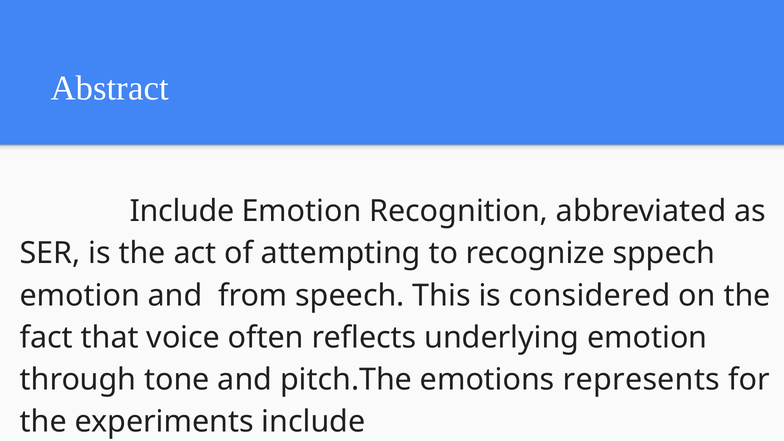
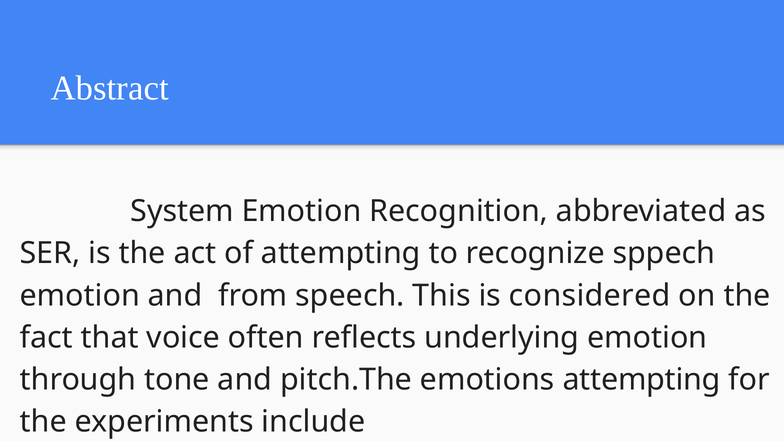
Include: Include -> System (182, 211)
emotions represents: represents -> attempting (642, 380)
